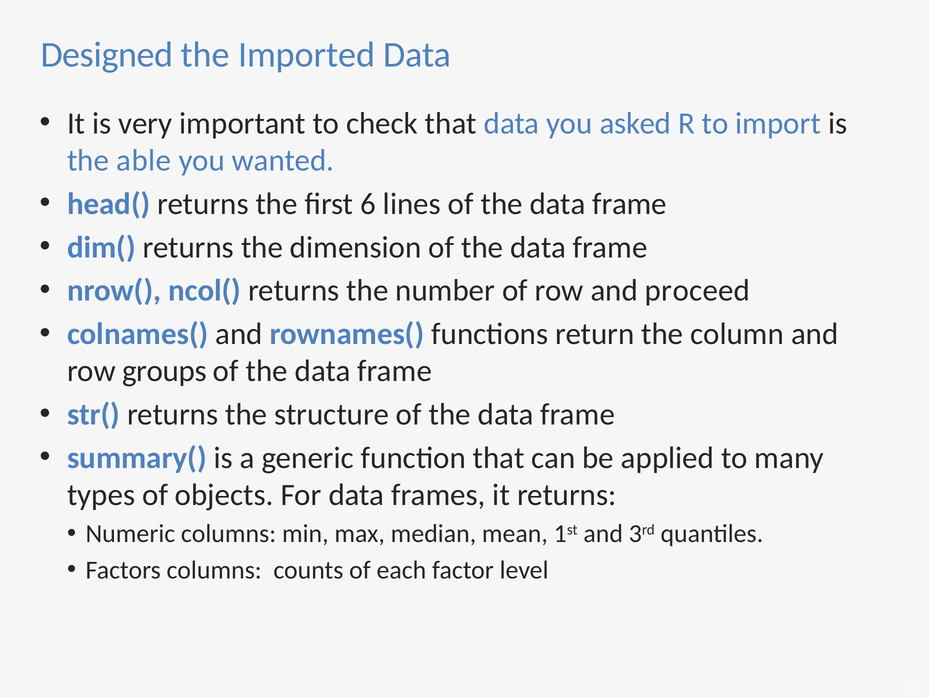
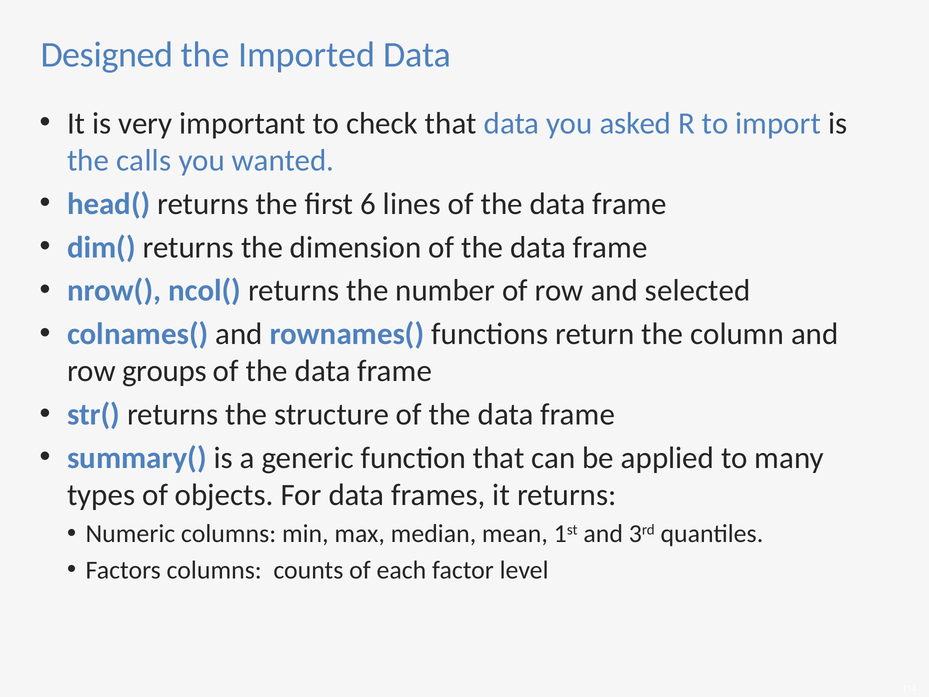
able: able -> calls (144, 161)
proceed: proceed -> selected (698, 291)
